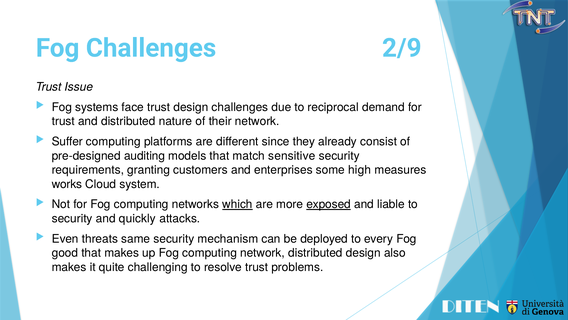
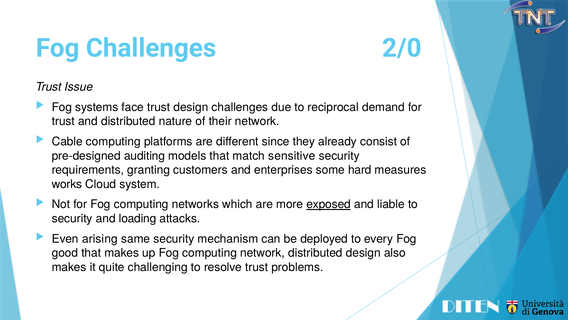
2/9: 2/9 -> 2/0 (402, 48)
Suffer: Suffer -> Cable (67, 141)
high: high -> hard (360, 170)
which underline: present -> none (237, 204)
quickly: quickly -> loading (138, 218)
threats: threats -> arising (100, 238)
